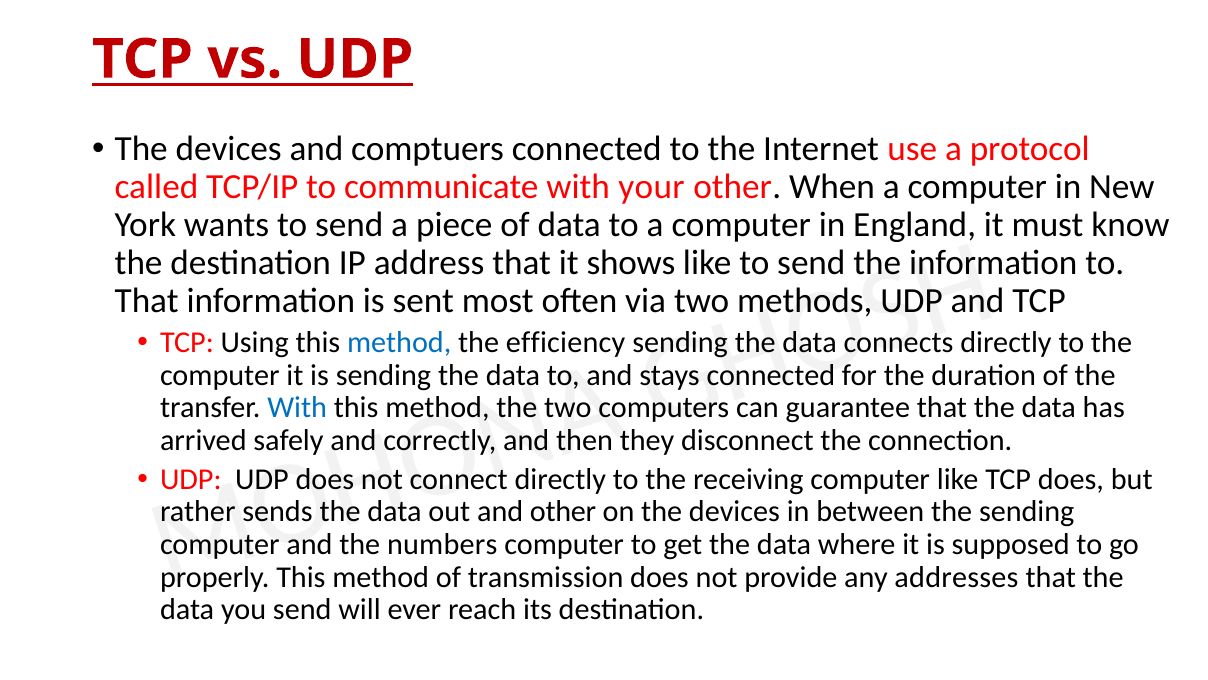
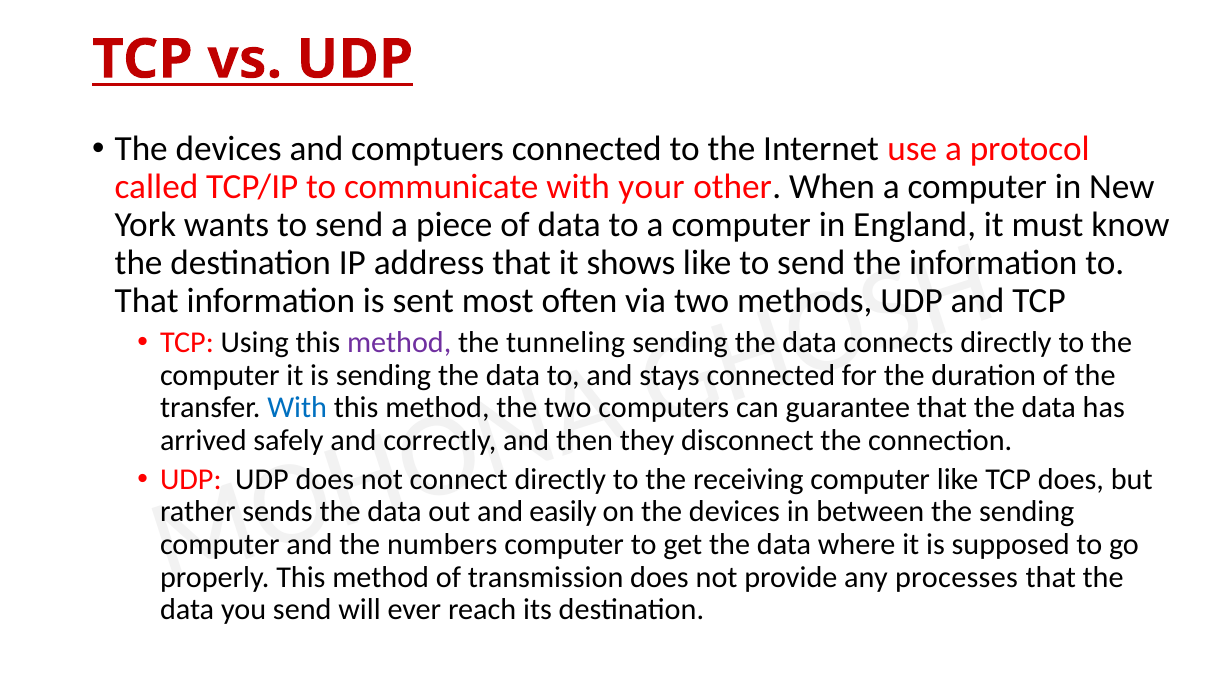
method colour: blue -> purple (399, 342)
efficiency: efficiency -> tunneling (566, 342)
other: other -> easily (563, 512)
addresses: addresses -> processes (956, 577)
